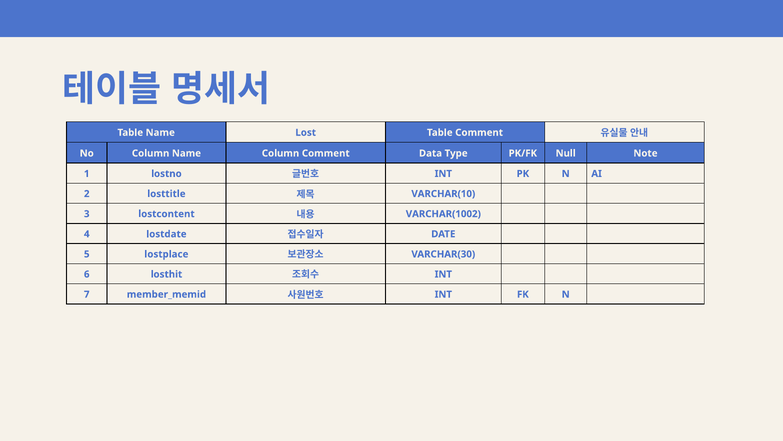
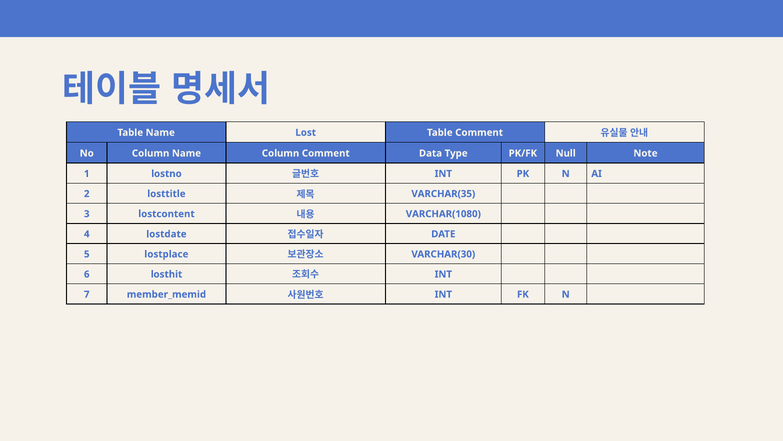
VARCHAR(10: VARCHAR(10 -> VARCHAR(35 (443, 194)
VARCHAR(1002: VARCHAR(1002 -> VARCHAR(1080 (443, 214)
